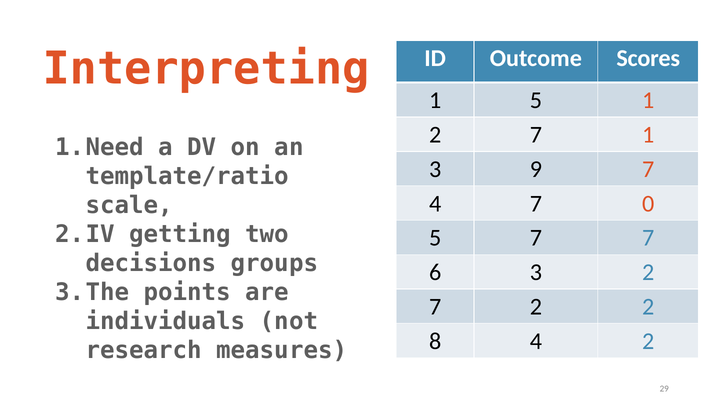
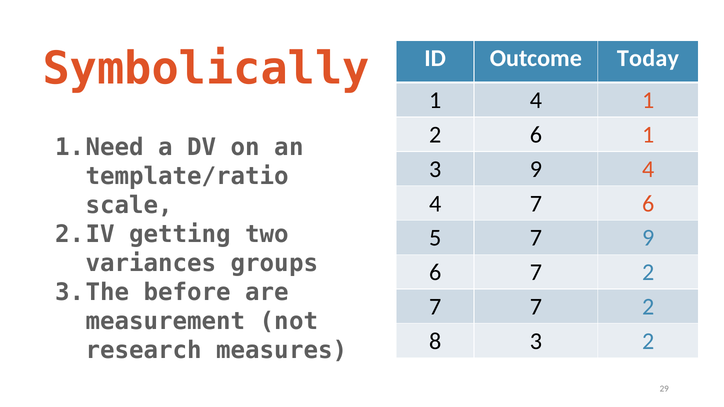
Interpreting: Interpreting -> Symbolically (206, 69)
Scores: Scores -> Today (648, 58)
1 5: 5 -> 4 (536, 100)
7: 7 -> 6 (536, 135)
9 7: 7 -> 4 (648, 169)
7 0: 0 -> 6 (648, 204)
7 7: 7 -> 9 (648, 238)
decisions: decisions -> variances (151, 263)
6 3: 3 -> 7 (536, 273)
points: points -> before (187, 292)
7 2: 2 -> 7 (536, 307)
individuals: individuals -> measurement (166, 321)
8 4: 4 -> 3 (536, 341)
